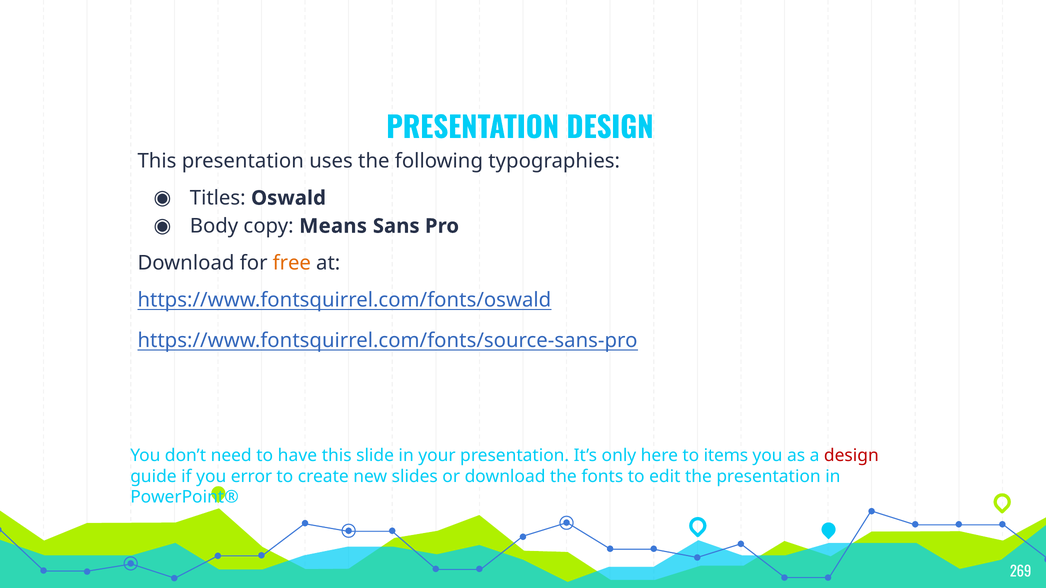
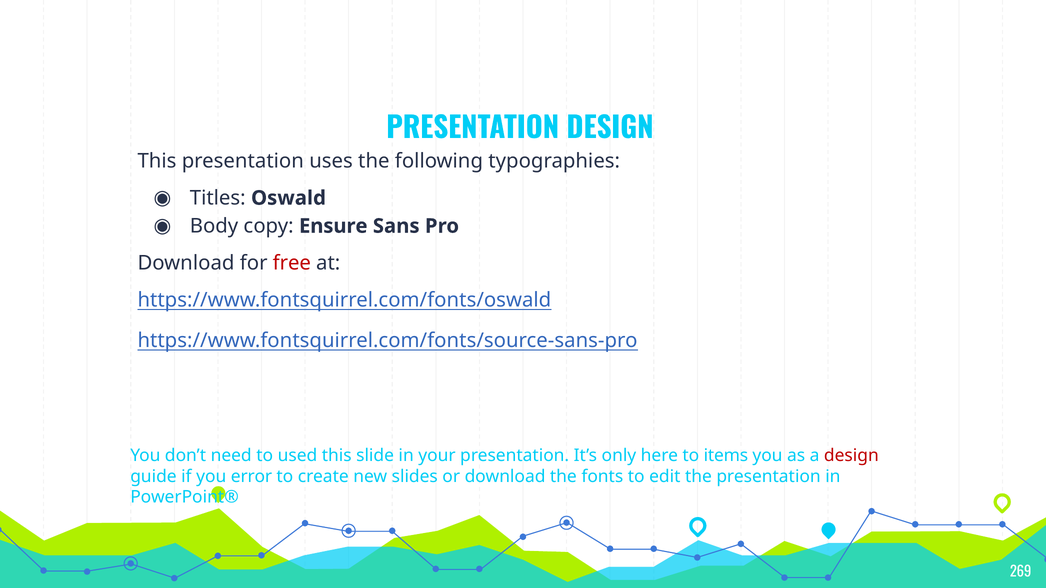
Means: Means -> Ensure (333, 226)
free colour: orange -> red (292, 263)
have: have -> used (297, 456)
